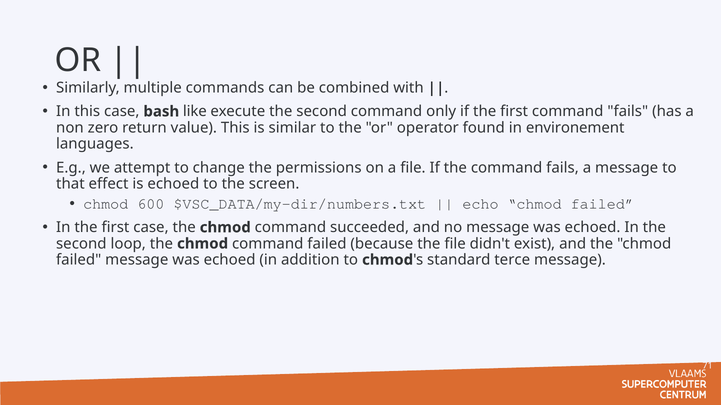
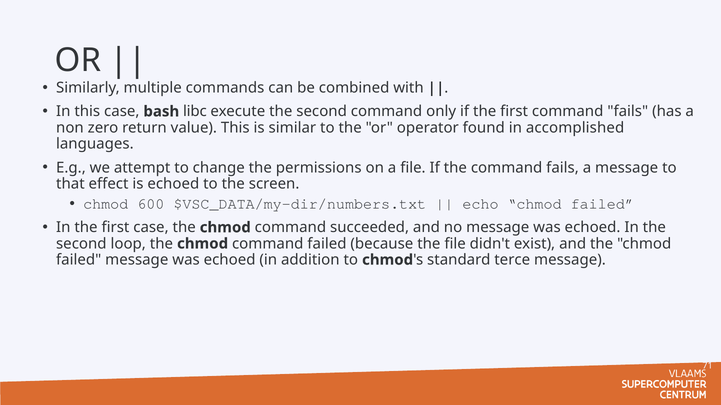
like: like -> libc (195, 112)
environement: environement -> accomplished (575, 128)
